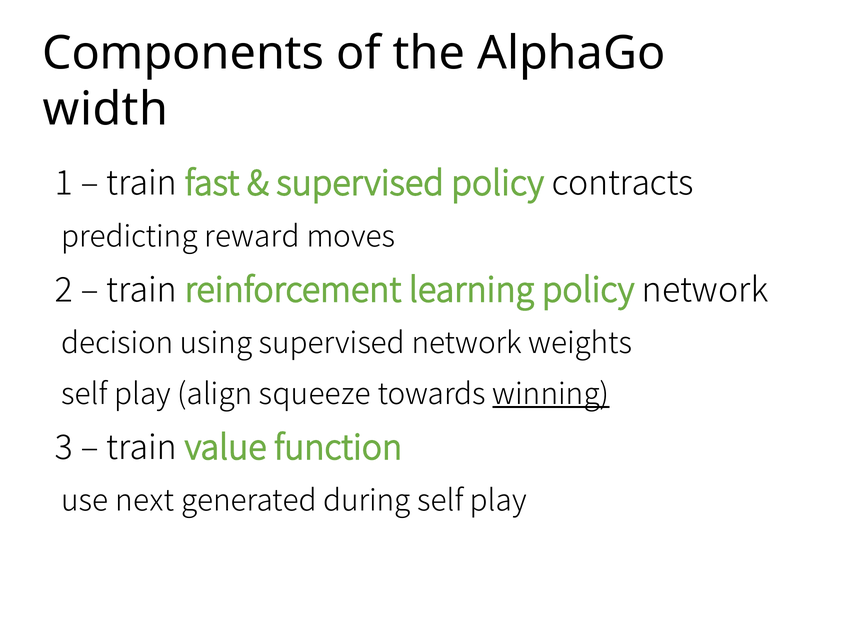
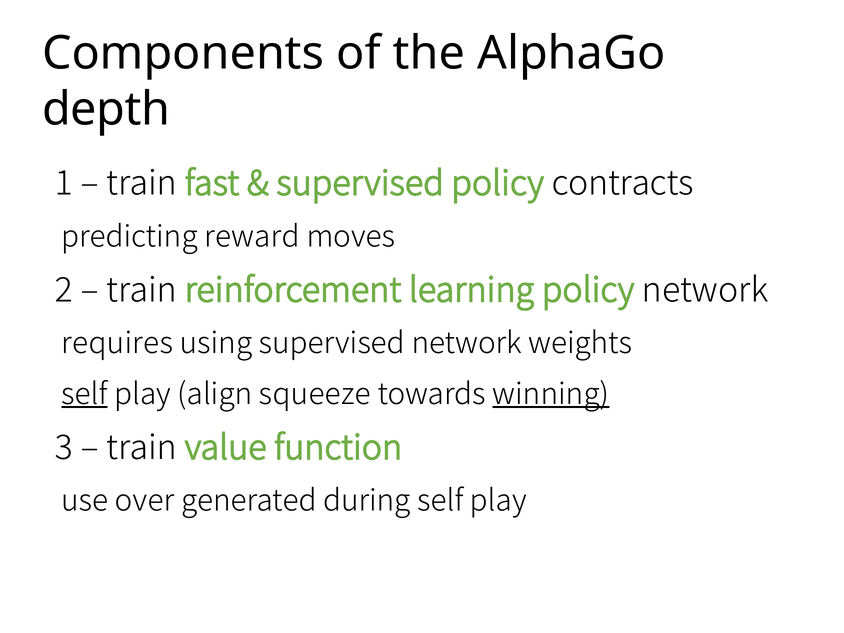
width: width -> depth (106, 109)
decision: decision -> requires (117, 343)
self underline: none -> present (85, 394)
next: next -> over (145, 501)
